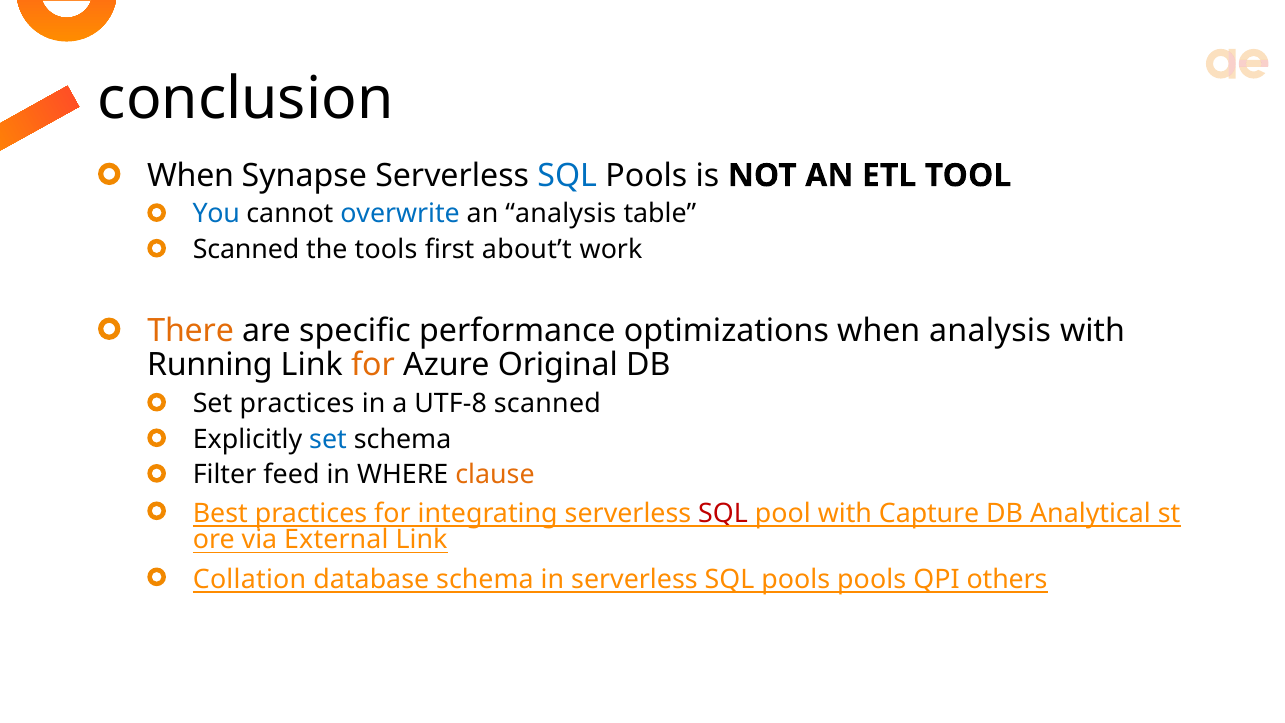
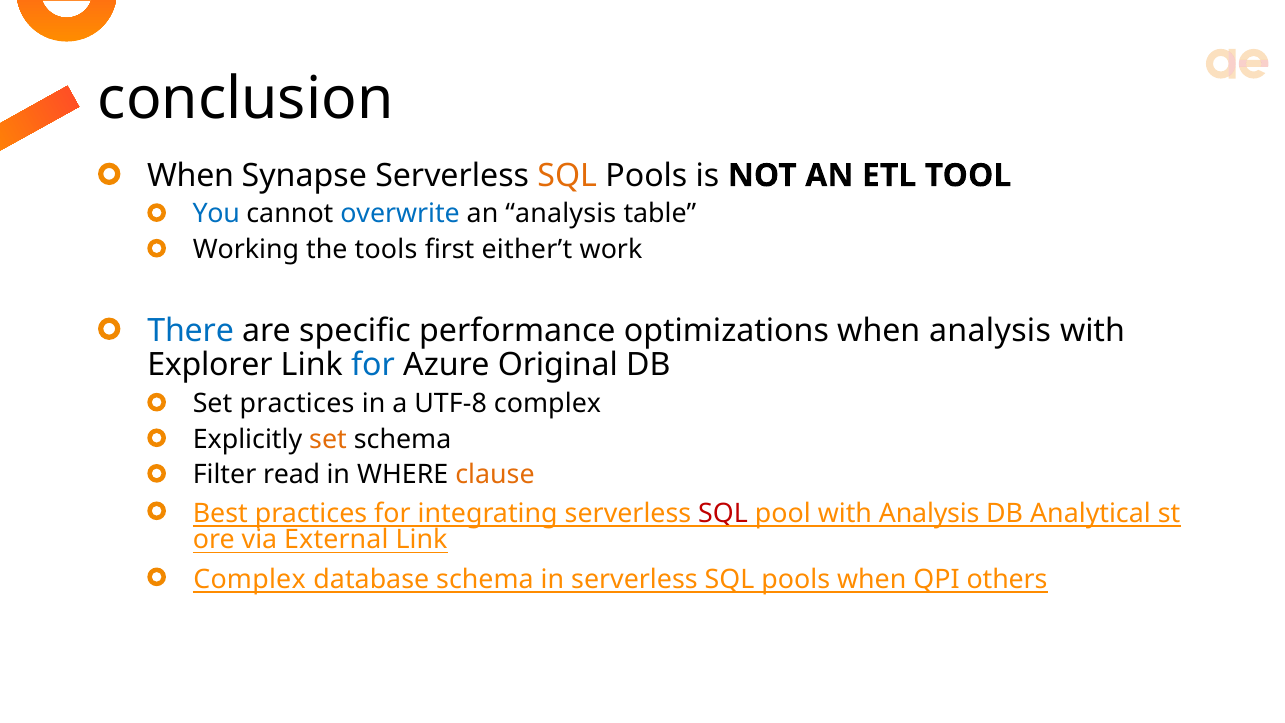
SQL colour: blue -> orange (567, 176)
Scanned: Scanned -> Working (246, 250)
about’t: about’t -> either’t (527, 250)
There colour: orange -> blue (191, 330)
Running: Running -> Explorer (210, 365)
for colour: orange -> blue (373, 365)
UTF-8 scanned: scanned -> complex (548, 404)
set colour: blue -> orange (328, 439)
feed: feed -> read (292, 475)
with Capture: Capture -> Analysis (929, 514)
Collation: Collation -> Complex (250, 580)
pools pools: pools -> when (872, 580)
